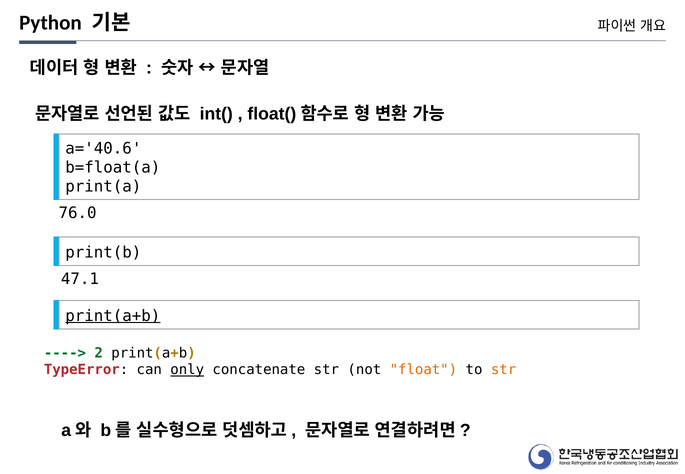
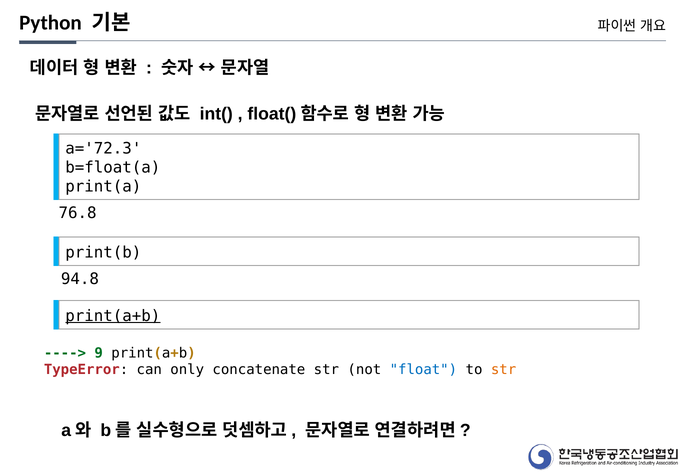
a='40.6: a='40.6 -> a='72.3 (103, 149)
76.0: 76.0 -> 76.8 (78, 213)
47.1: 47.1 -> 94.8 (80, 279)
2: 2 -> 9 (99, 353)
only underline: present -> none (187, 370)
float colour: orange -> blue (423, 370)
